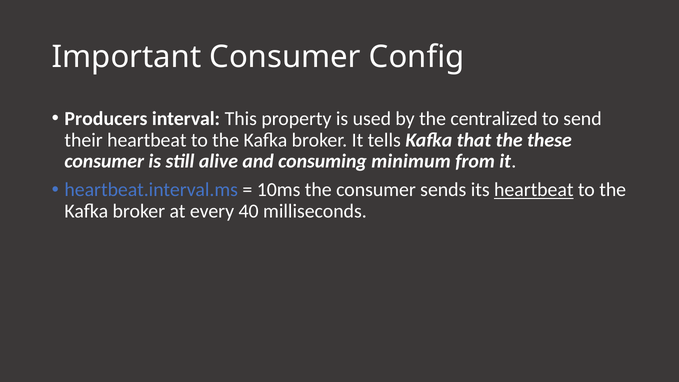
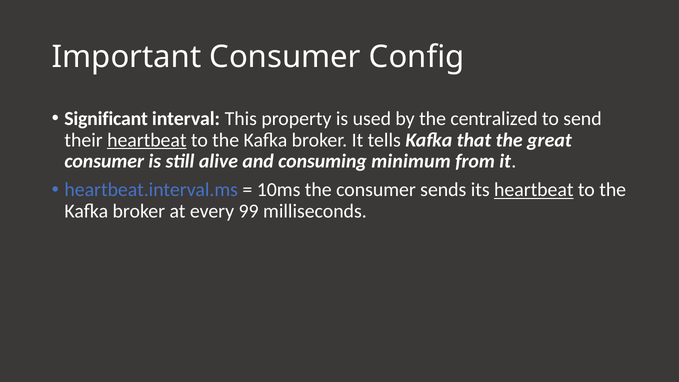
Producers: Producers -> Significant (106, 119)
heartbeat underline: none -> present (147, 140)
these: these -> great (549, 140)
40: 40 -> 99 (249, 211)
